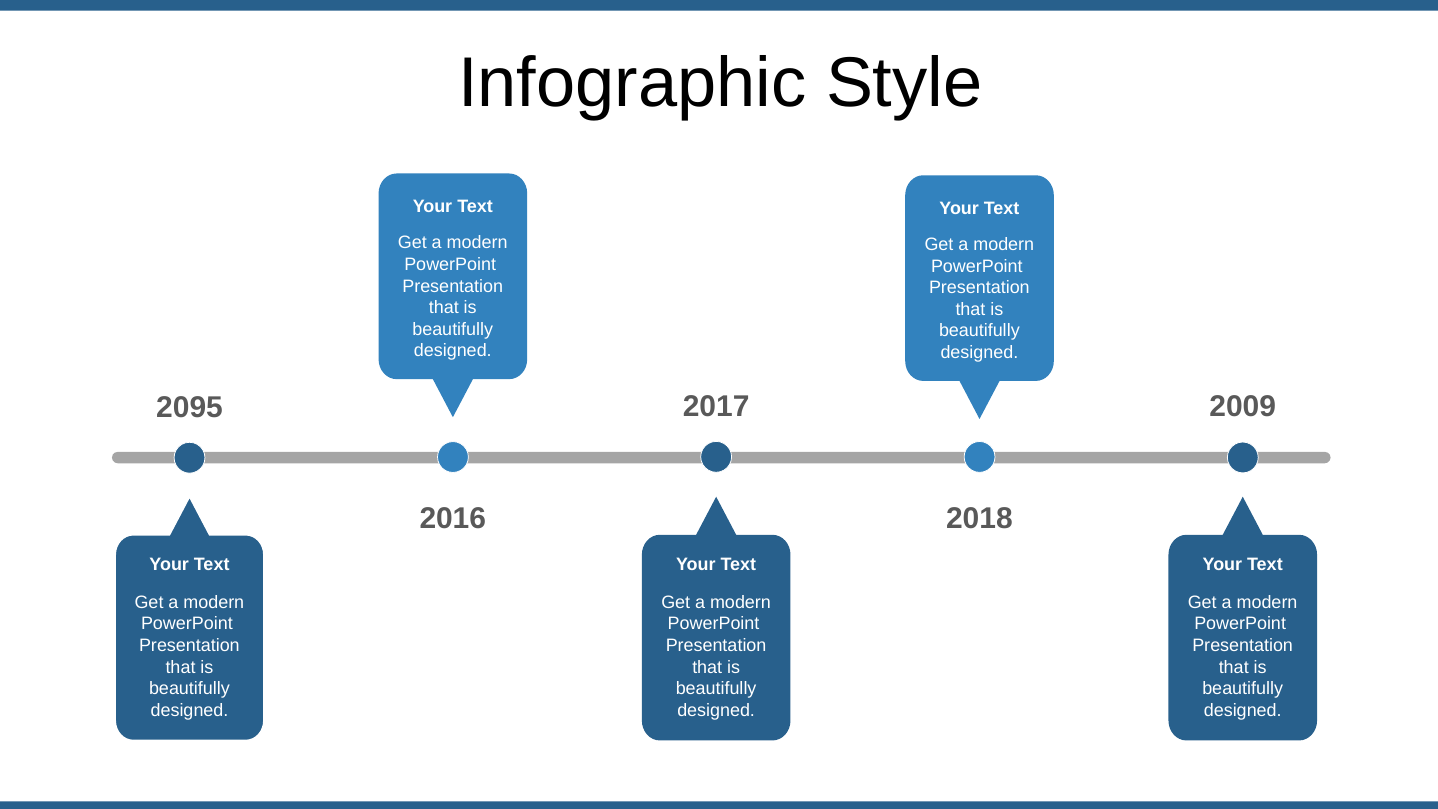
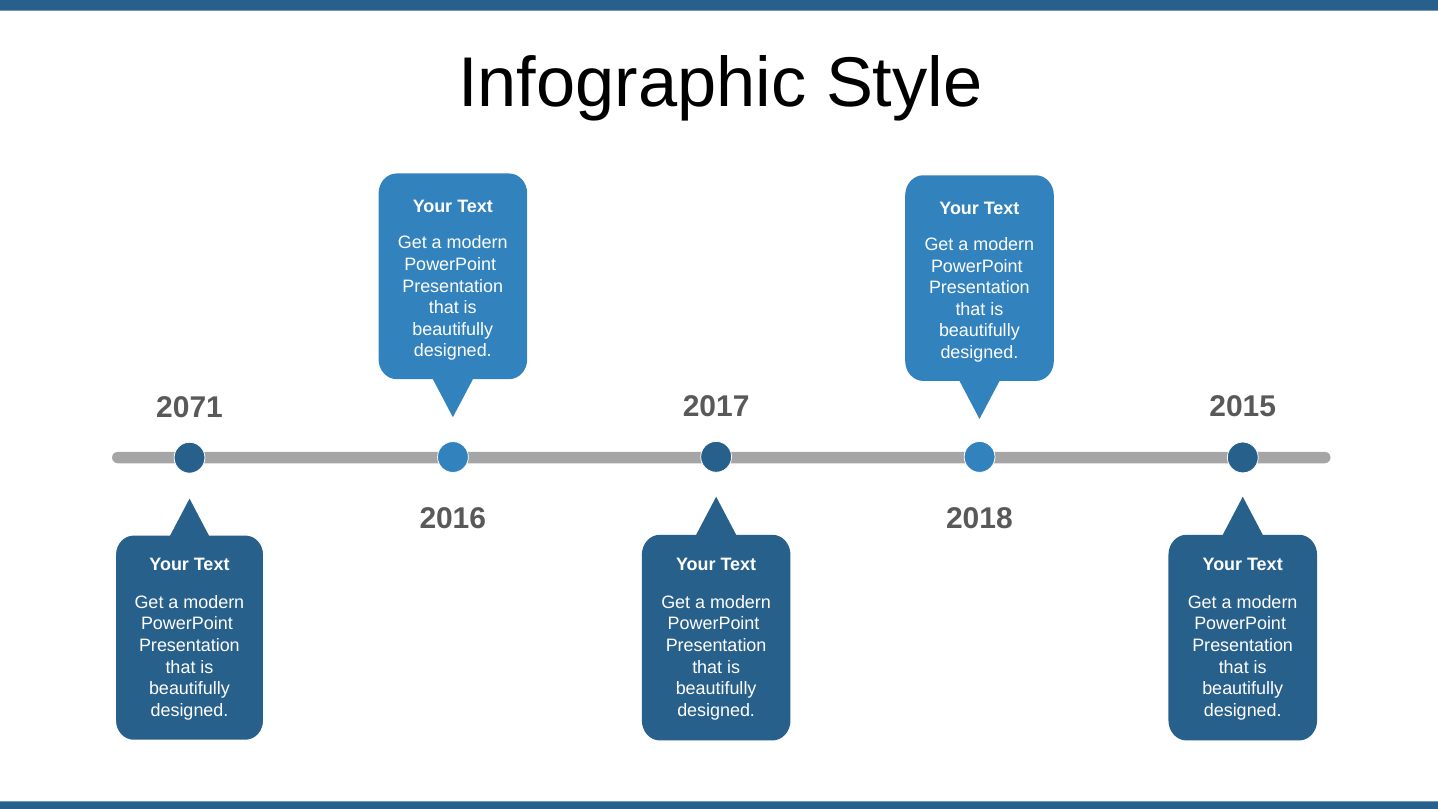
2009: 2009 -> 2015 (1243, 407)
2095: 2095 -> 2071 (190, 407)
